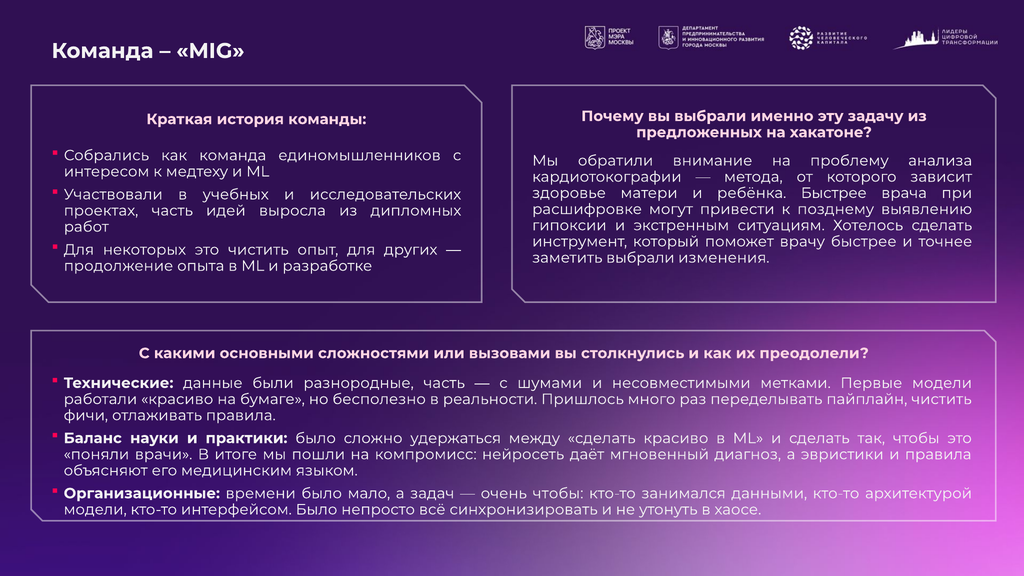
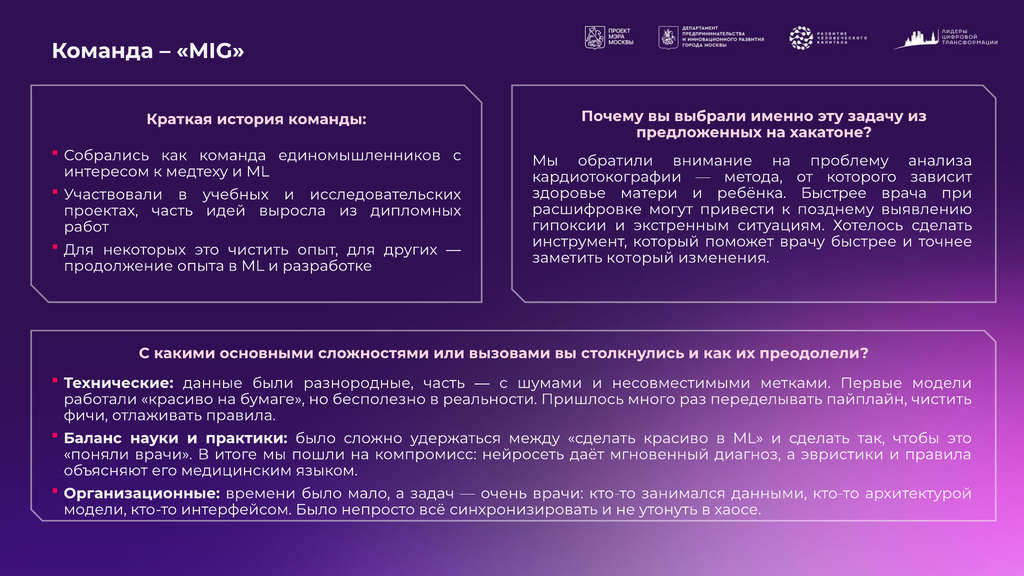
заметить выбрали: выбрали -> который (640, 258)
очень чтобы: чтобы -> врачи (558, 493)
